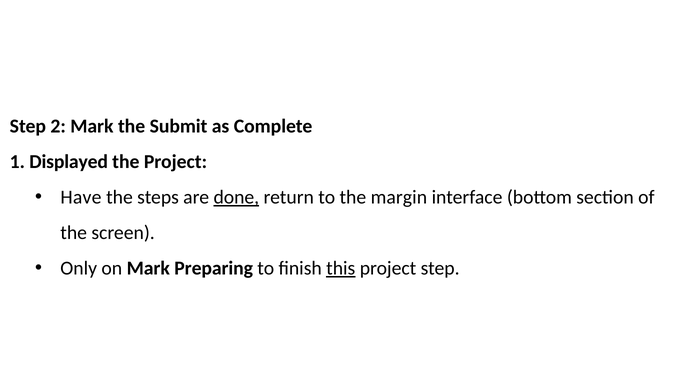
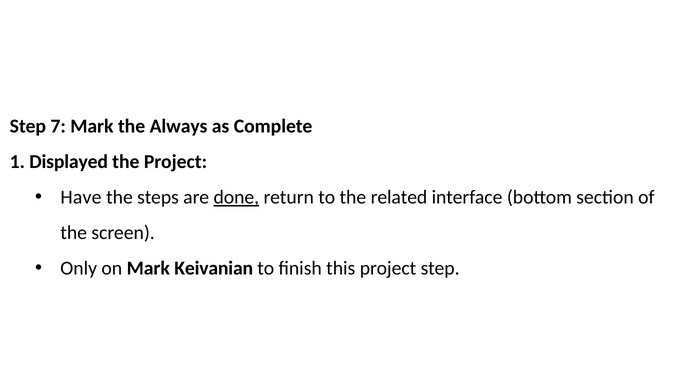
2: 2 -> 7 (58, 126)
Submit: Submit -> Always (179, 126)
margin: margin -> related (399, 197)
Preparing: Preparing -> Keivanian (214, 268)
this underline: present -> none (341, 268)
